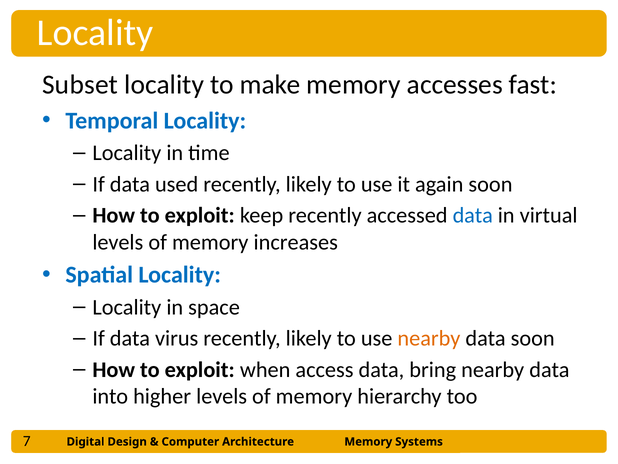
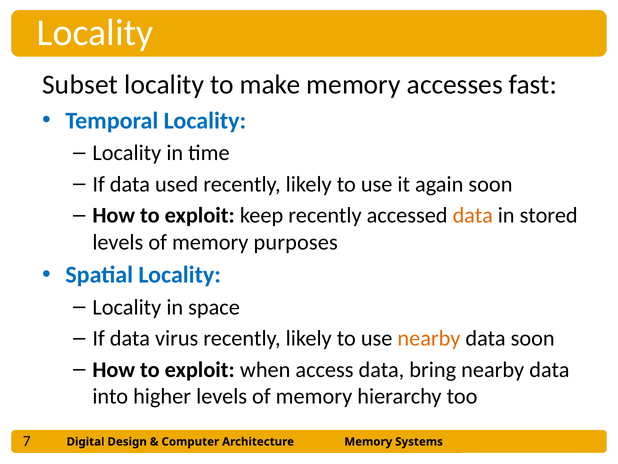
data colour: blue -> orange (473, 215)
virtual: virtual -> stored (549, 215)
increases: increases -> purposes (296, 242)
